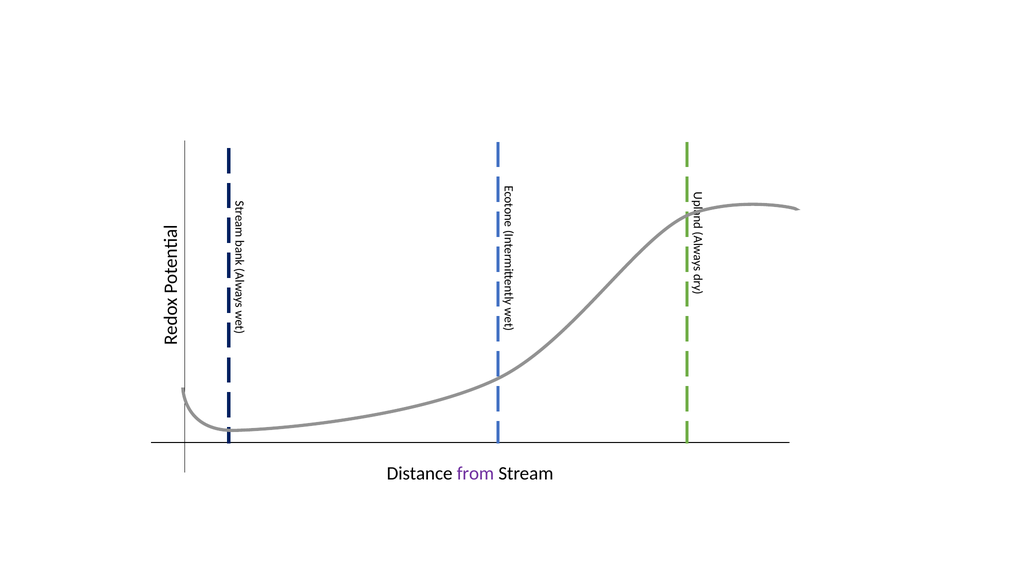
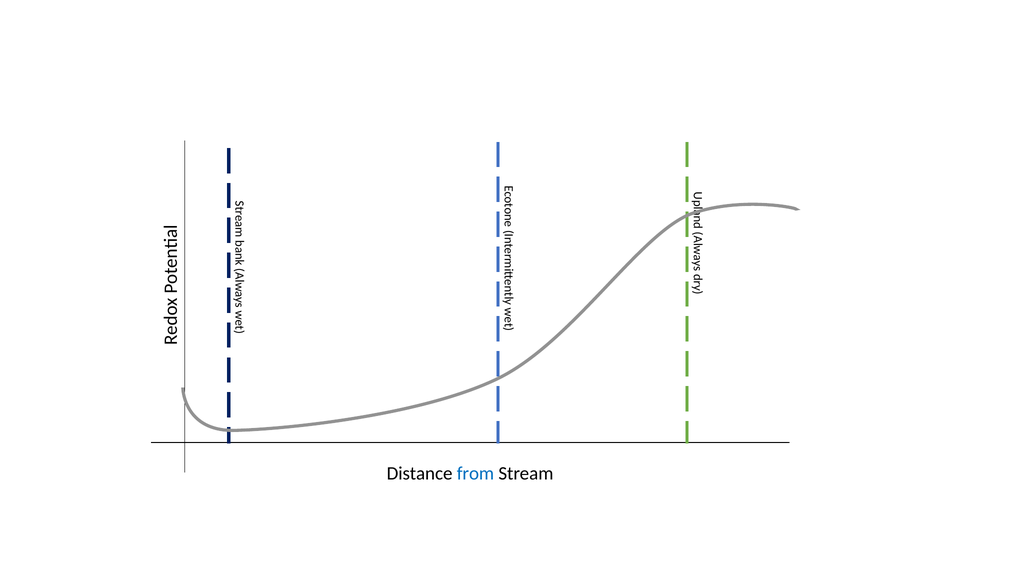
from colour: purple -> blue (475, 473)
